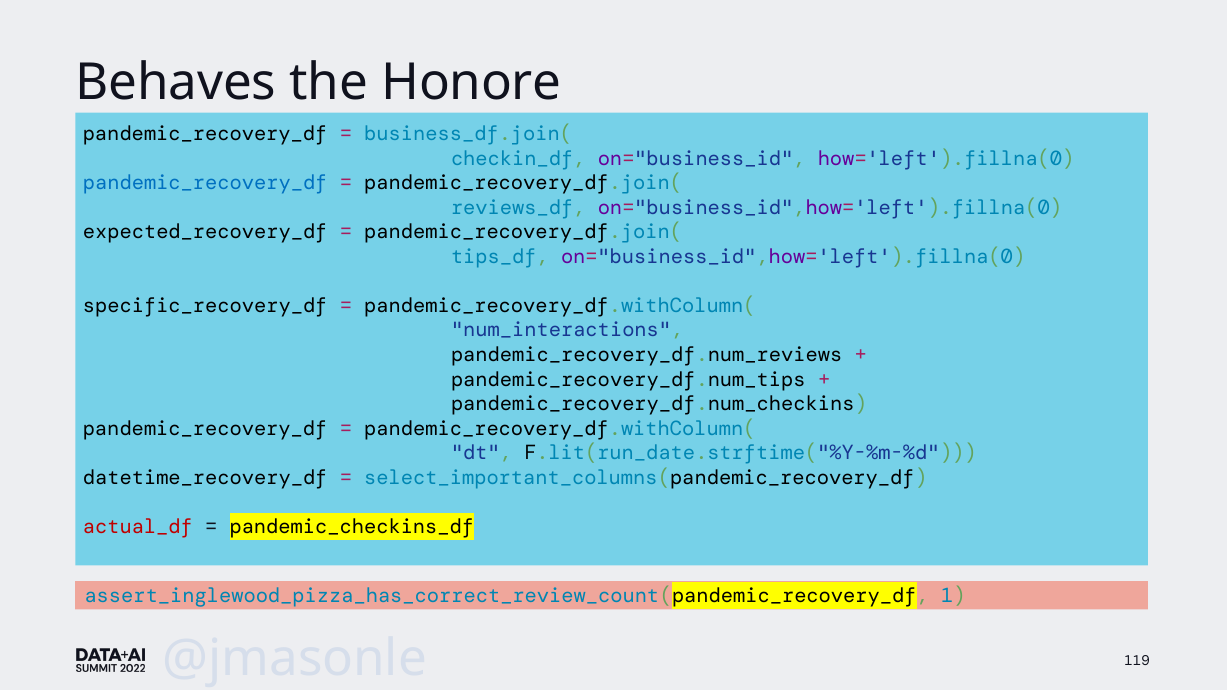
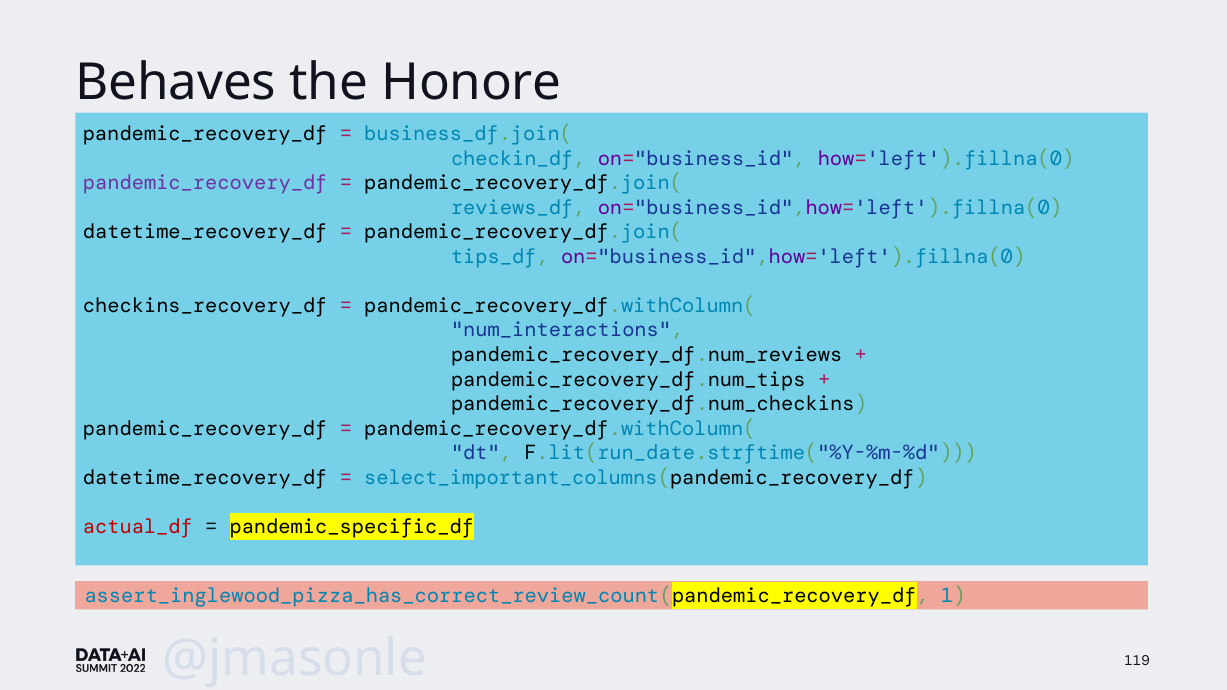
pandemic_recovery_df colour: blue -> purple (205, 183)
expected_recovery_df: expected_recovery_df -> datetime_recovery_df (205, 232)
specific_recovery_df: specific_recovery_df -> checkins_recovery_df (205, 306)
pandemic_checkins_df: pandemic_checkins_df -> pandemic_specific_df (352, 527)
